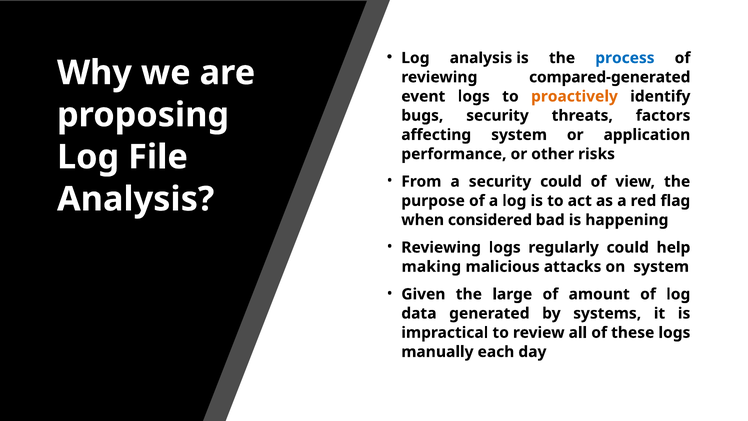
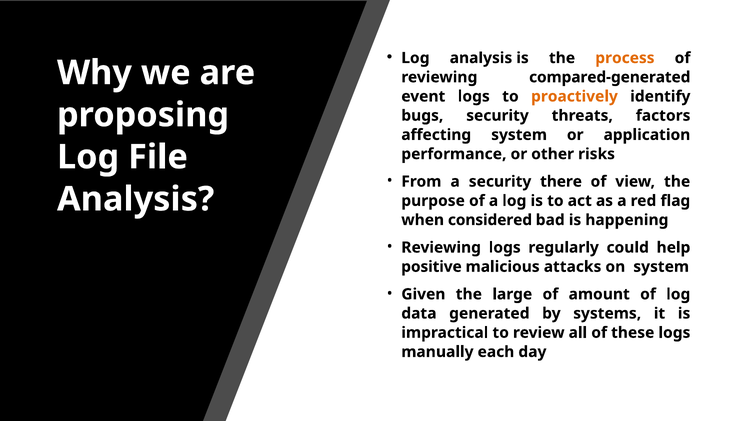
process colour: blue -> orange (625, 58)
security could: could -> there (561, 181)
making: making -> positive (431, 267)
